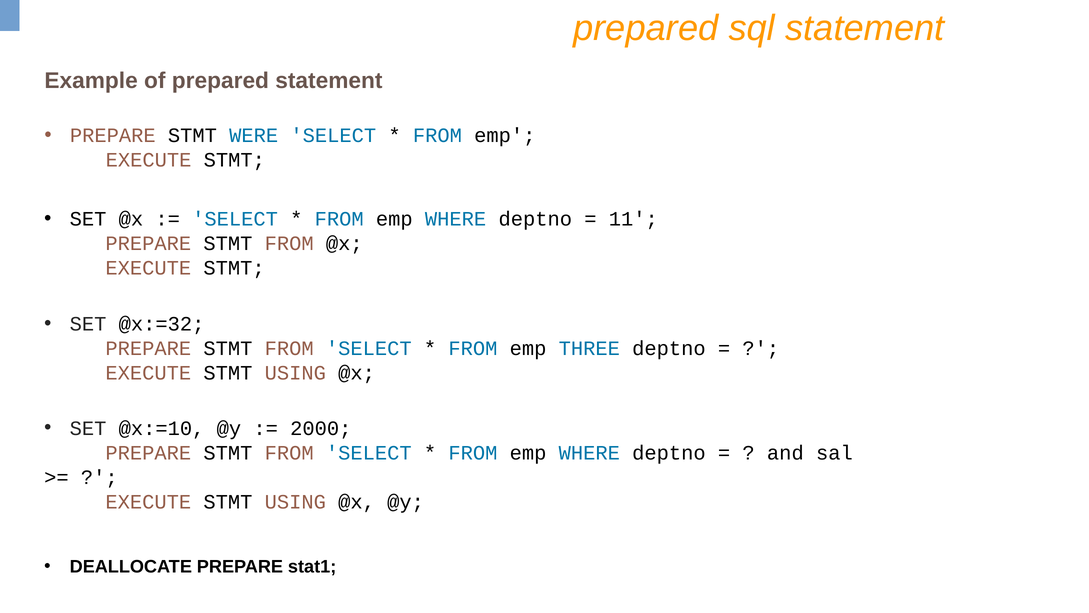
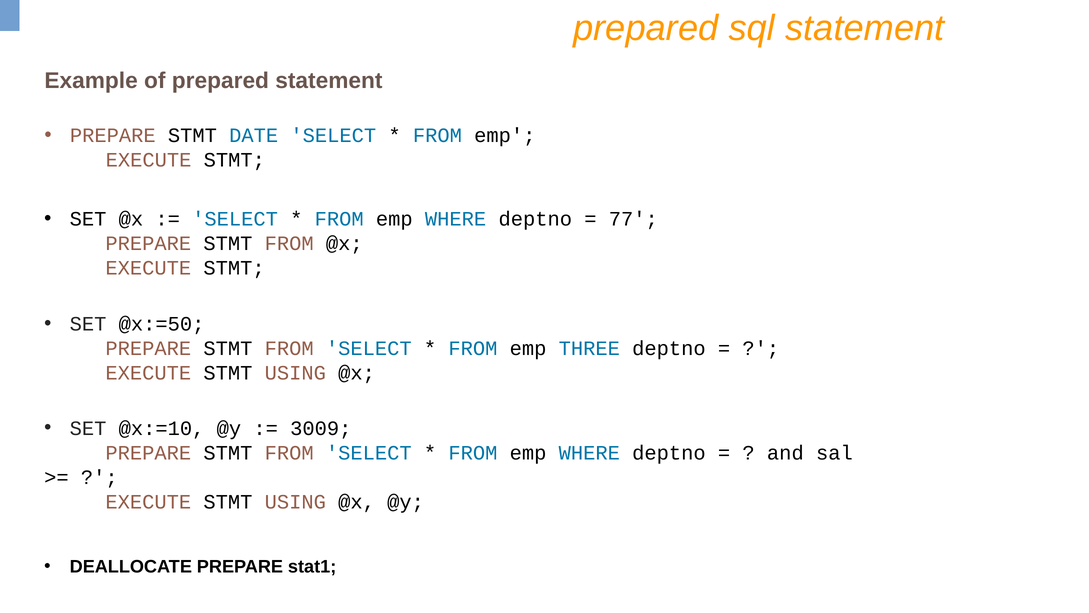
WERE: WERE -> DATE (254, 136)
11: 11 -> 77 (633, 219)
@x:=32: @x:=32 -> @x:=50 (162, 324)
2000: 2000 -> 3009 (321, 428)
